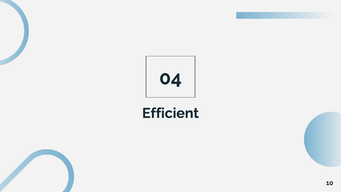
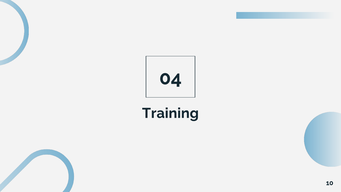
Efficient: Efficient -> Training (170, 113)
